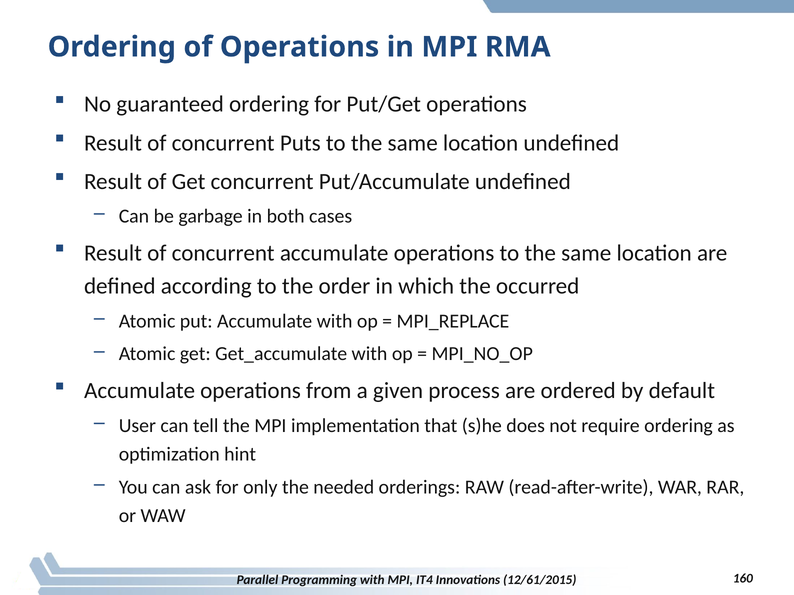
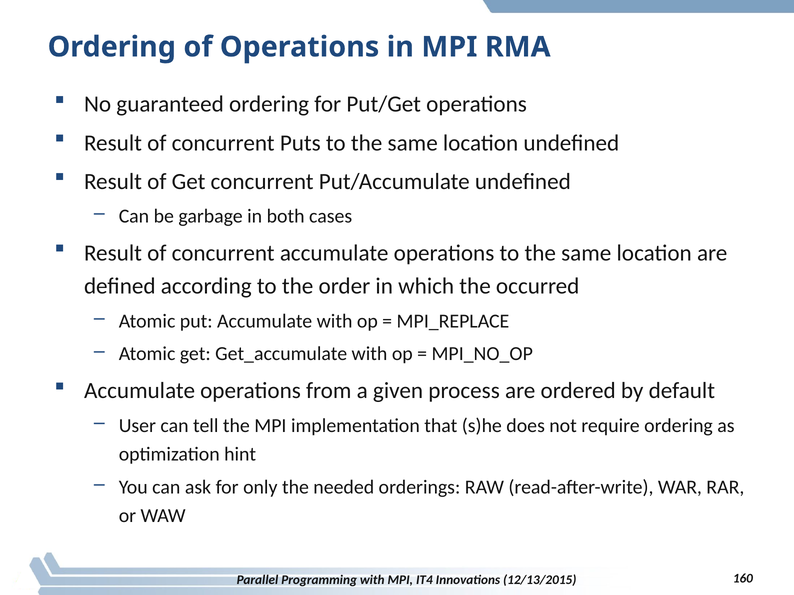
12/61/2015: 12/61/2015 -> 12/13/2015 (540, 581)
